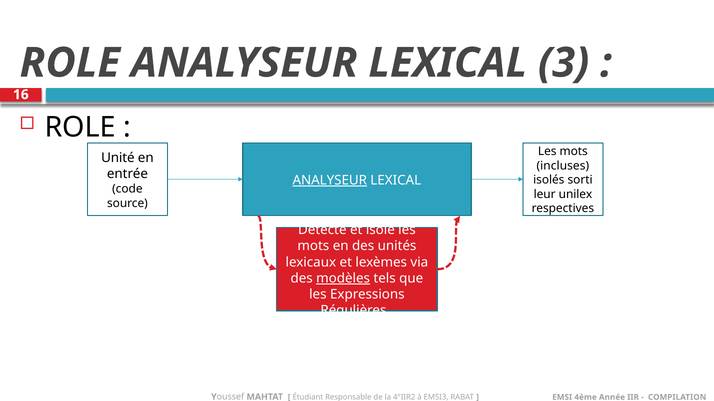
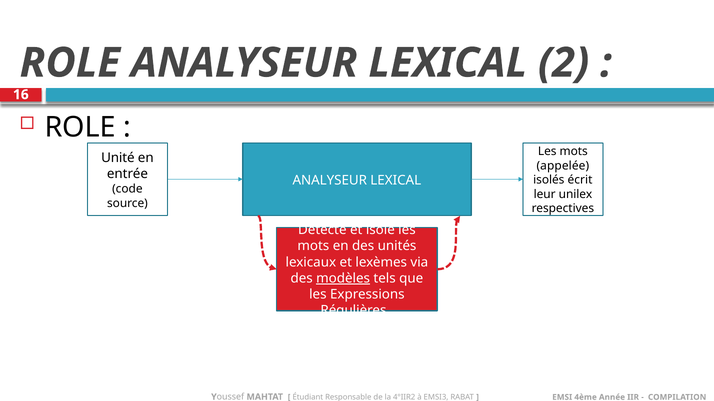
3: 3 -> 2 (564, 63)
incluses: incluses -> appelée (563, 166)
ANALYSEUR underline: present -> none (330, 180)
sorti: sorti -> écrit (580, 180)
